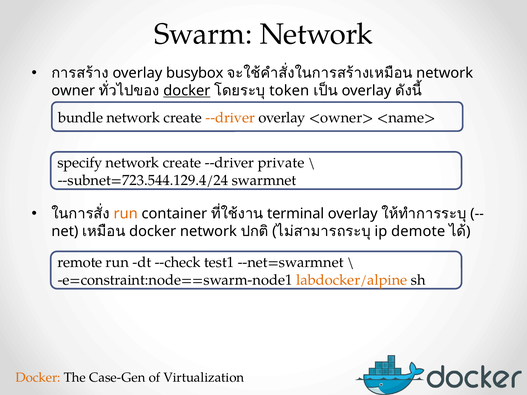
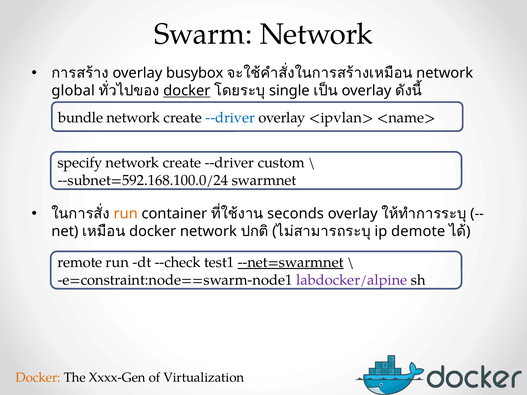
owner: owner -> global (73, 91)
token: token -> single (289, 91)
--driver colour: orange -> blue (230, 118)
<owner>: <owner> -> <ipvlan> (341, 118)
private: private -> custom (281, 163)
--subnet=723.544.129.4/24: --subnet=723.544.129.4/24 -> --subnet=592.168.100.0/24 (143, 180)
terminal: terminal -> seconds (295, 214)
--net=swarmnet underline: none -> present (291, 262)
labdocker/alpine colour: orange -> purple (352, 280)
Case-Gen: Case-Gen -> Xxxx-Gen (117, 378)
